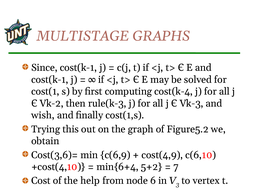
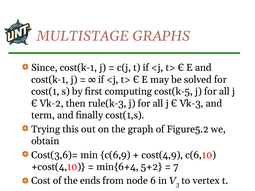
cost(k-4: cost(k-4 -> cost(k-5 (174, 92)
wish: wish -> term (43, 115)
help: help -> ends (90, 181)
